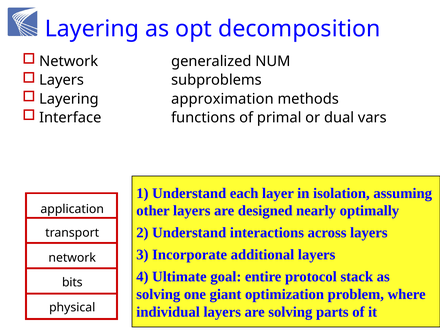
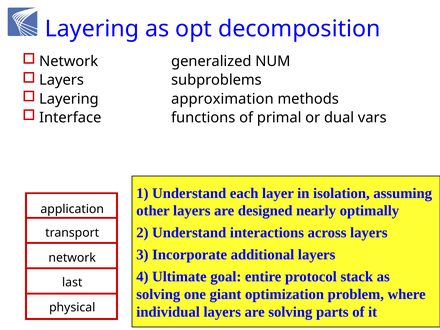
bits: bits -> last (72, 283)
